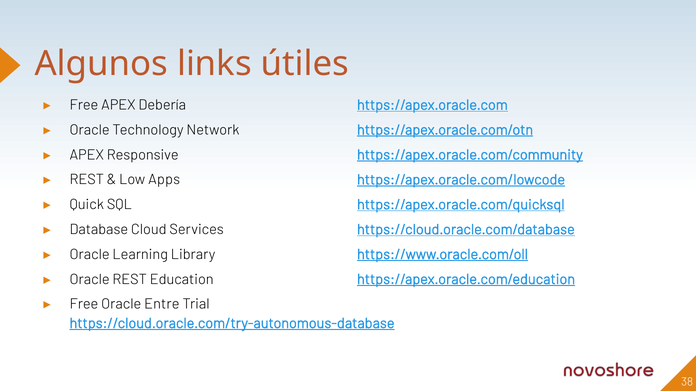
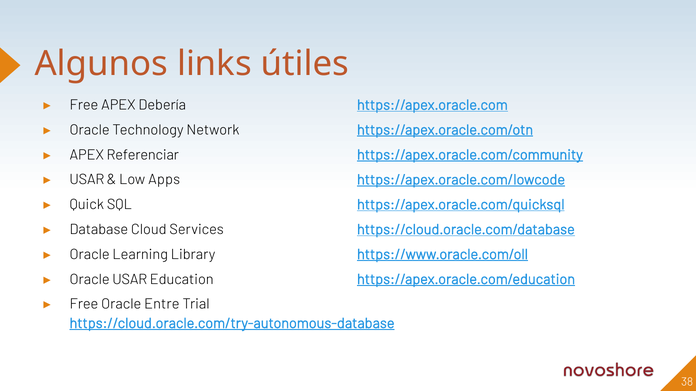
Responsive: Responsive -> Referenciar (143, 155)
REST: REST -> USAR (87, 180)
Oracle REST: REST -> USAR (130, 280)
